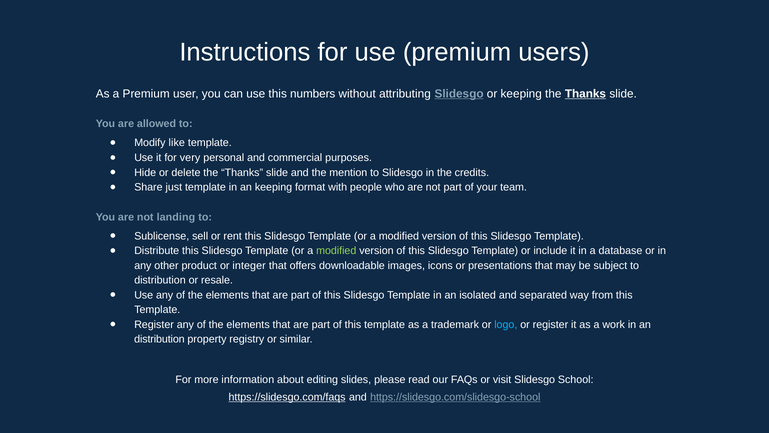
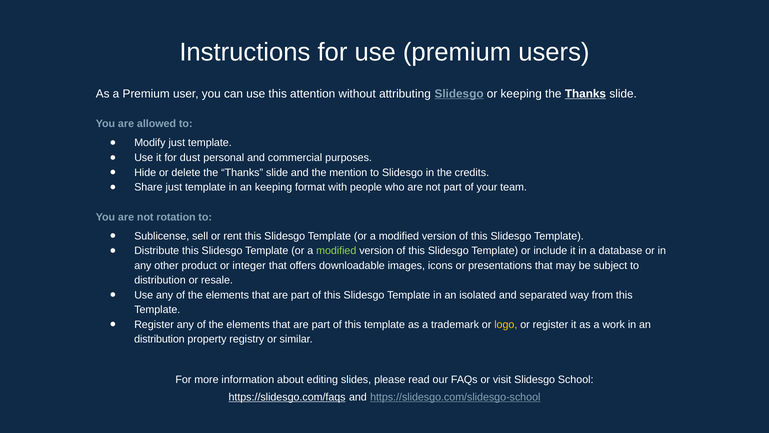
numbers: numbers -> attention (313, 94)
Modify like: like -> just (177, 143)
very: very -> dust (190, 158)
landing: landing -> rotation (176, 217)
logo colour: light blue -> yellow (506, 324)
